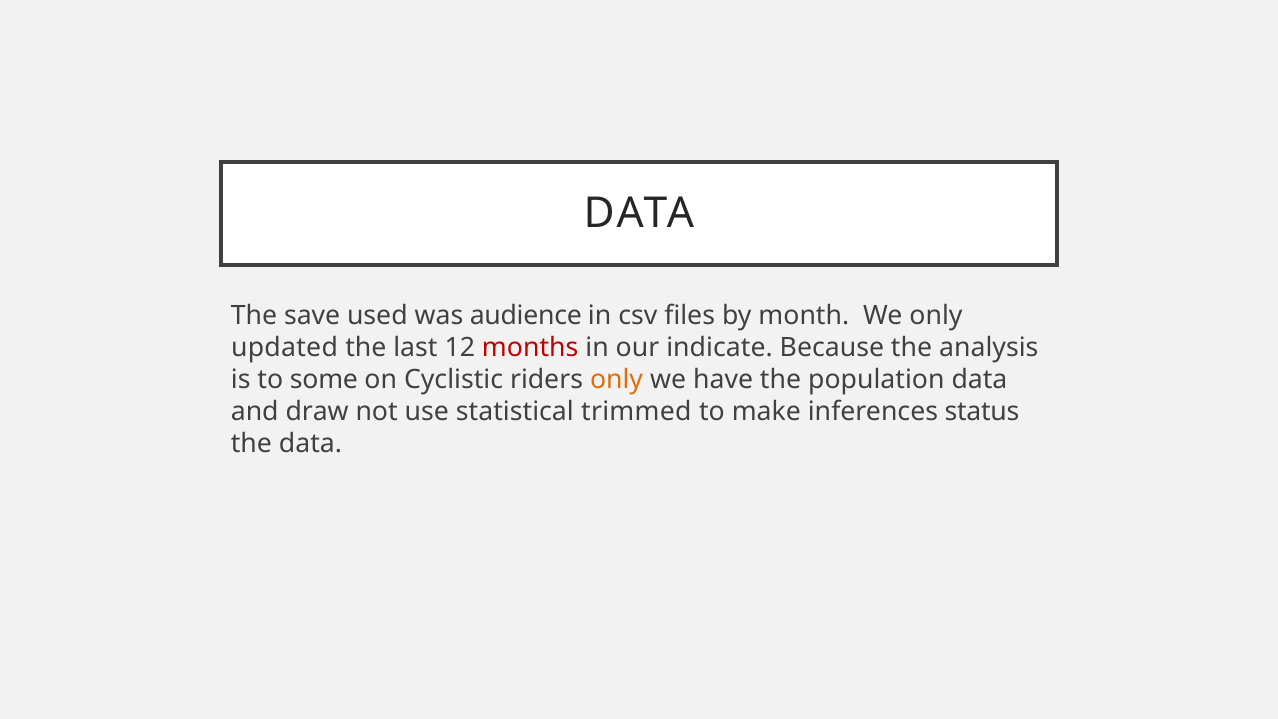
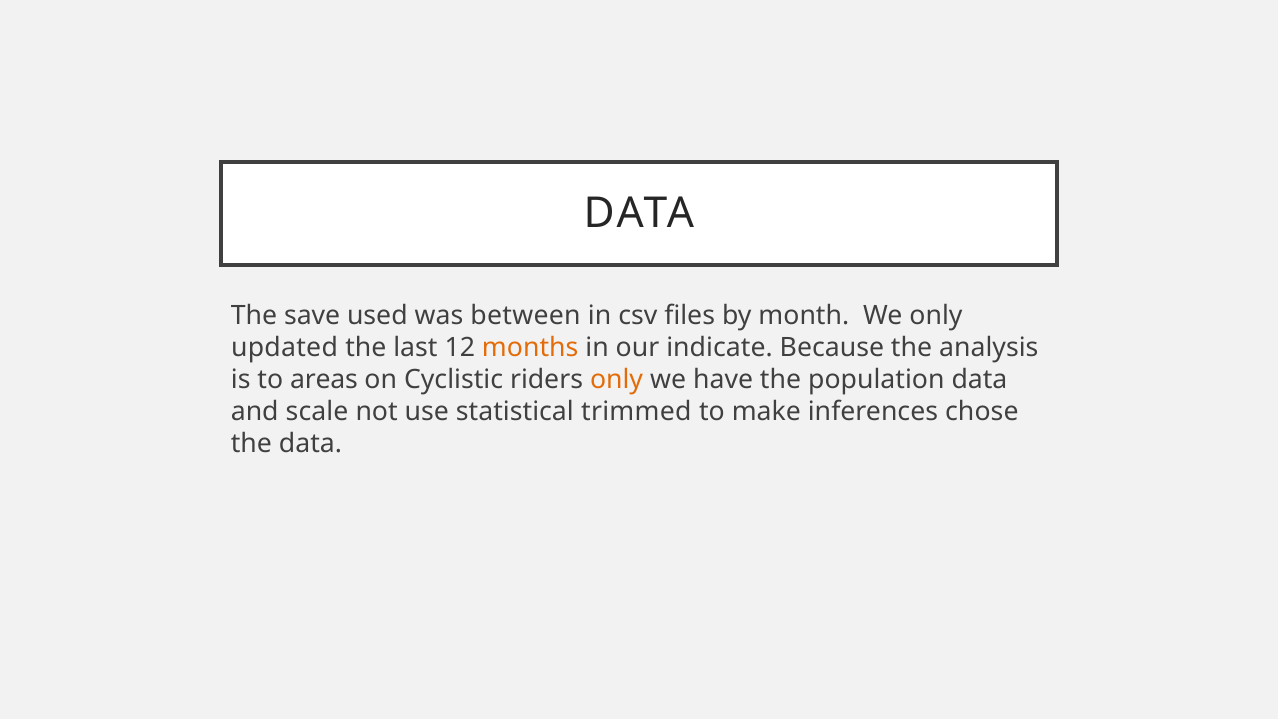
audience: audience -> between (526, 316)
months colour: red -> orange (530, 348)
some: some -> areas (324, 380)
draw: draw -> scale (317, 412)
status: status -> chose (982, 412)
